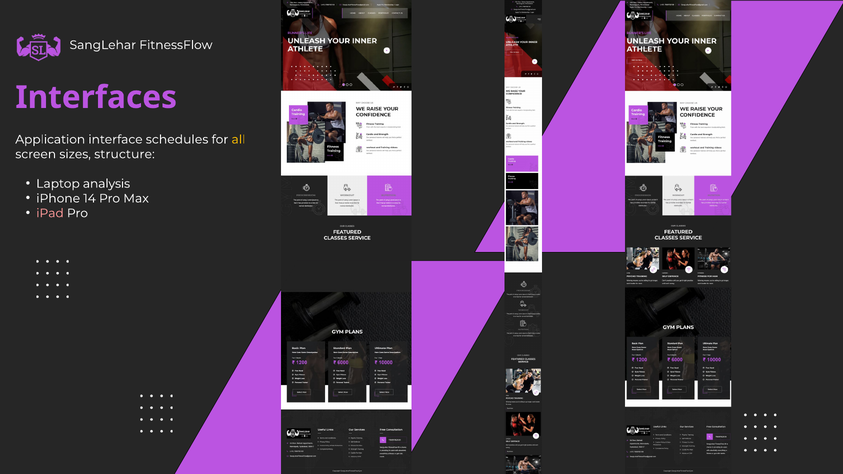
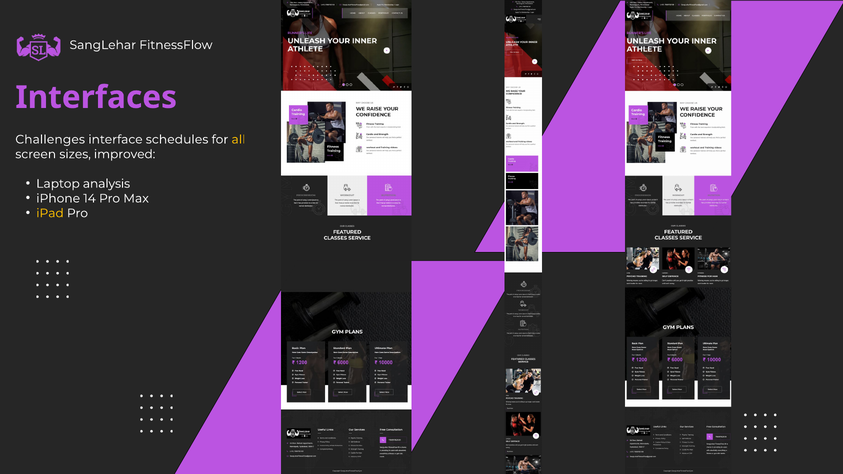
Application: Application -> Challenges (50, 140)
structure: structure -> improved (125, 154)
iPad colour: pink -> yellow (50, 213)
